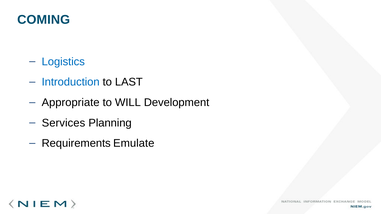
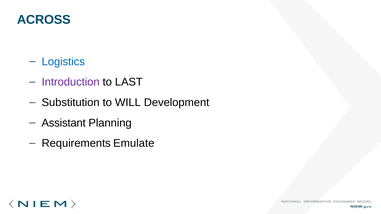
COMING: COMING -> ACROSS (44, 20)
Introduction colour: blue -> purple (71, 82)
Appropriate: Appropriate -> Substitution (71, 103)
Services: Services -> Assistant (64, 123)
